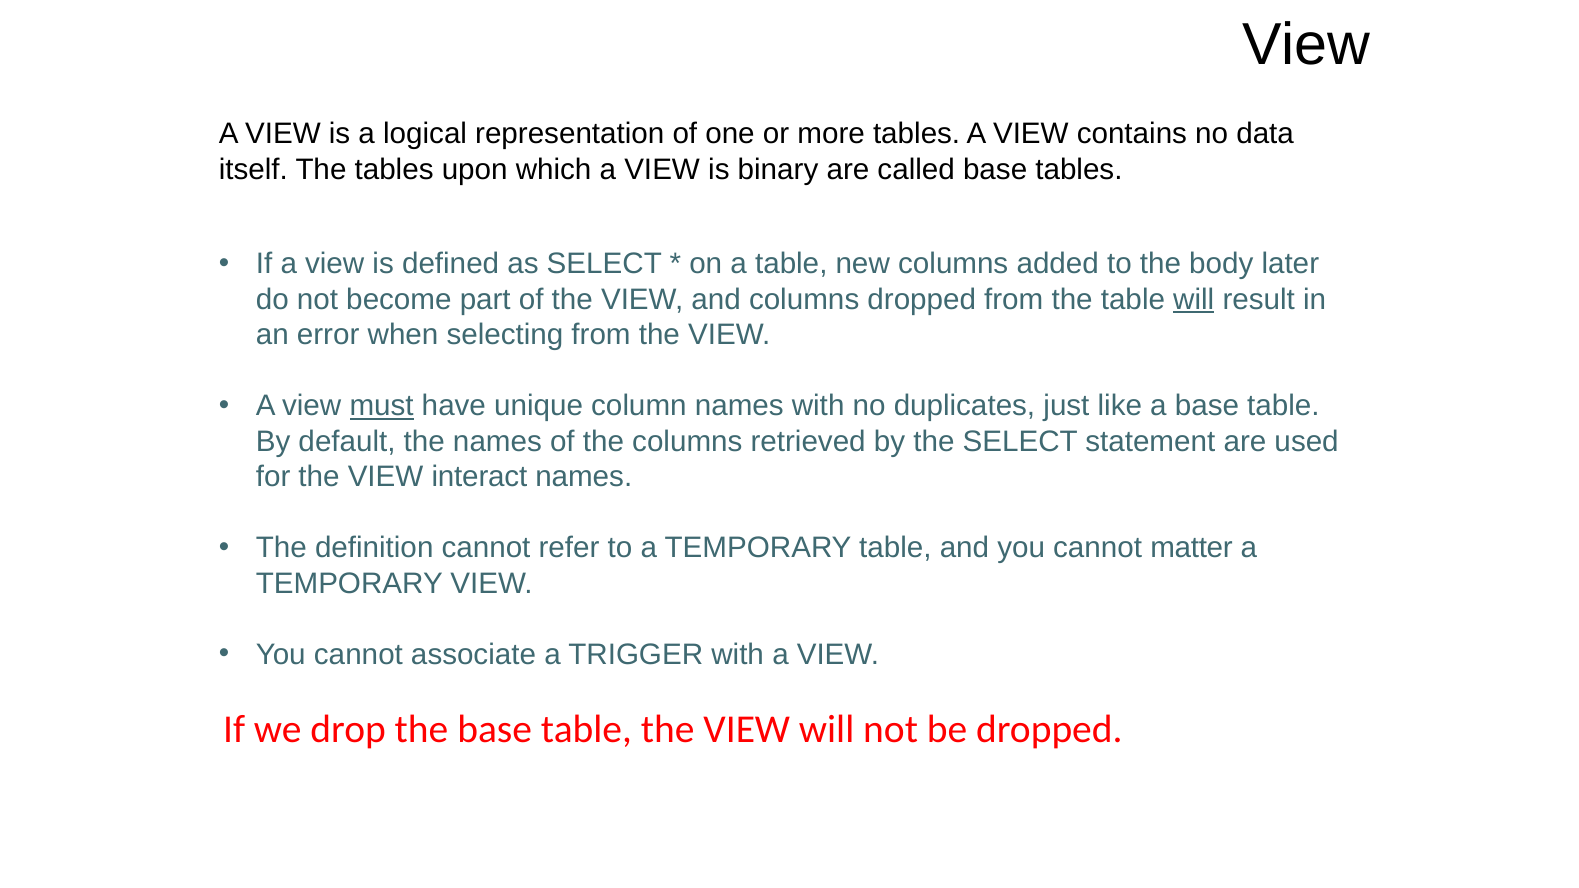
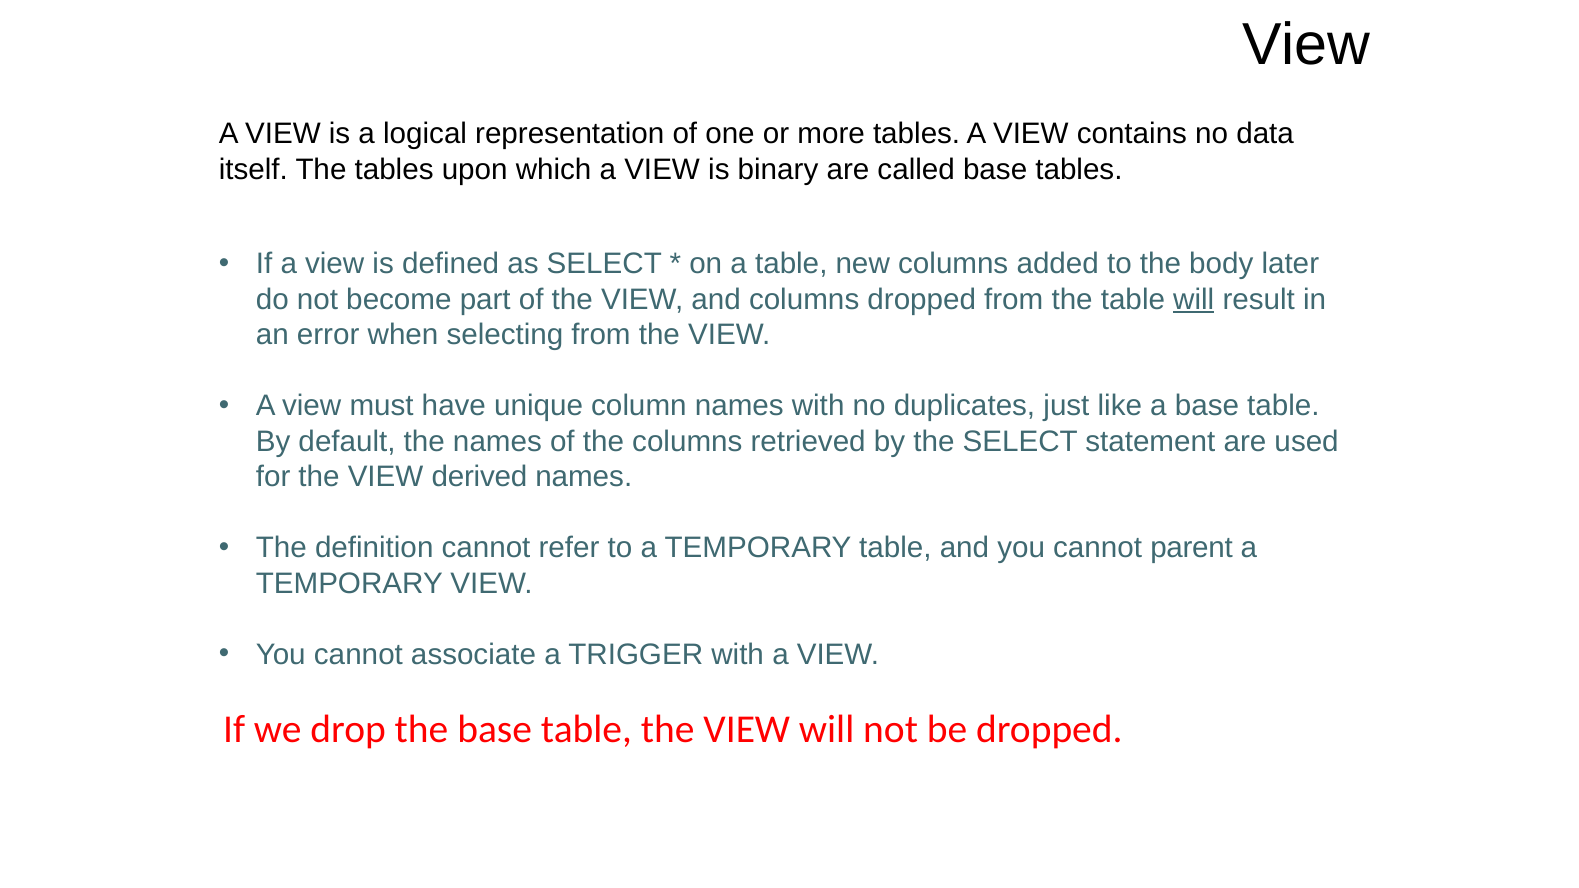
must underline: present -> none (382, 406)
interact: interact -> derived (479, 477)
matter: matter -> parent (1192, 548)
